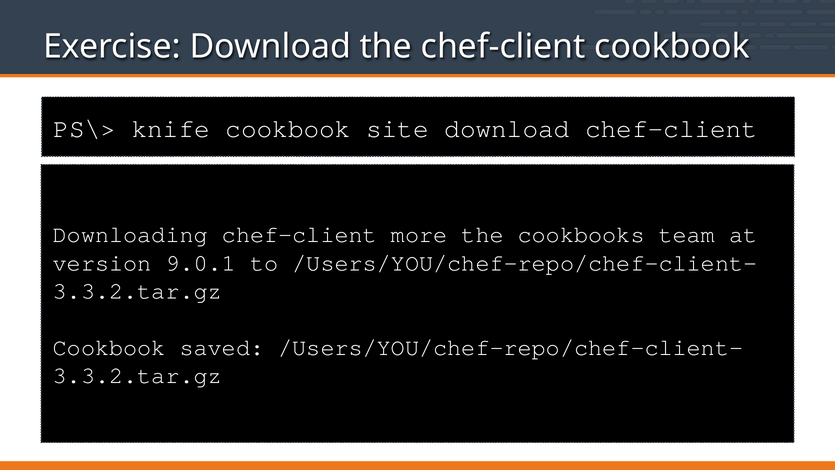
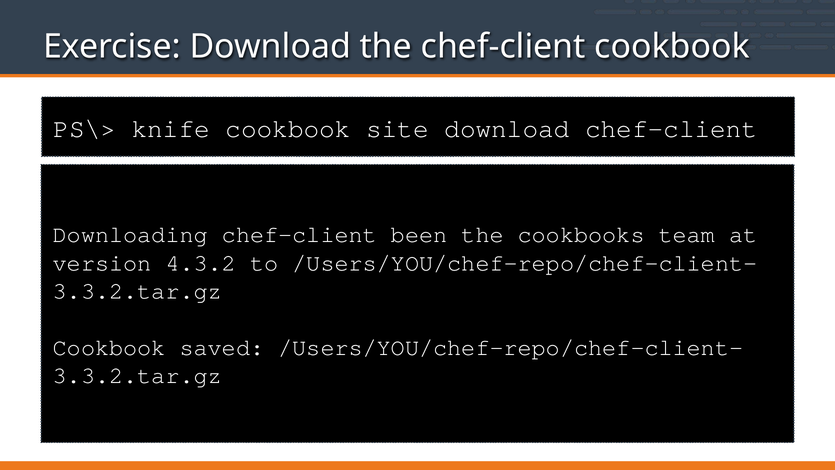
more: more -> been (419, 234)
9.0.1: 9.0.1 -> 4.3.2 (201, 263)
